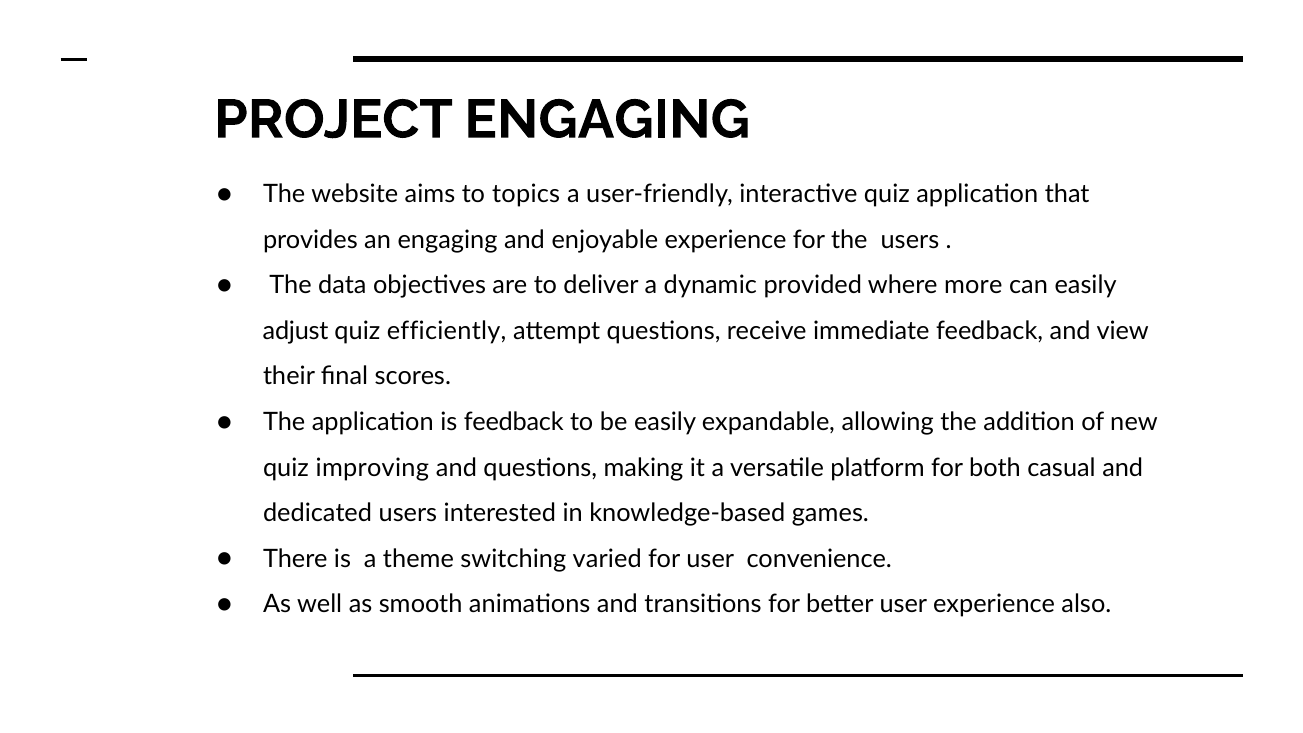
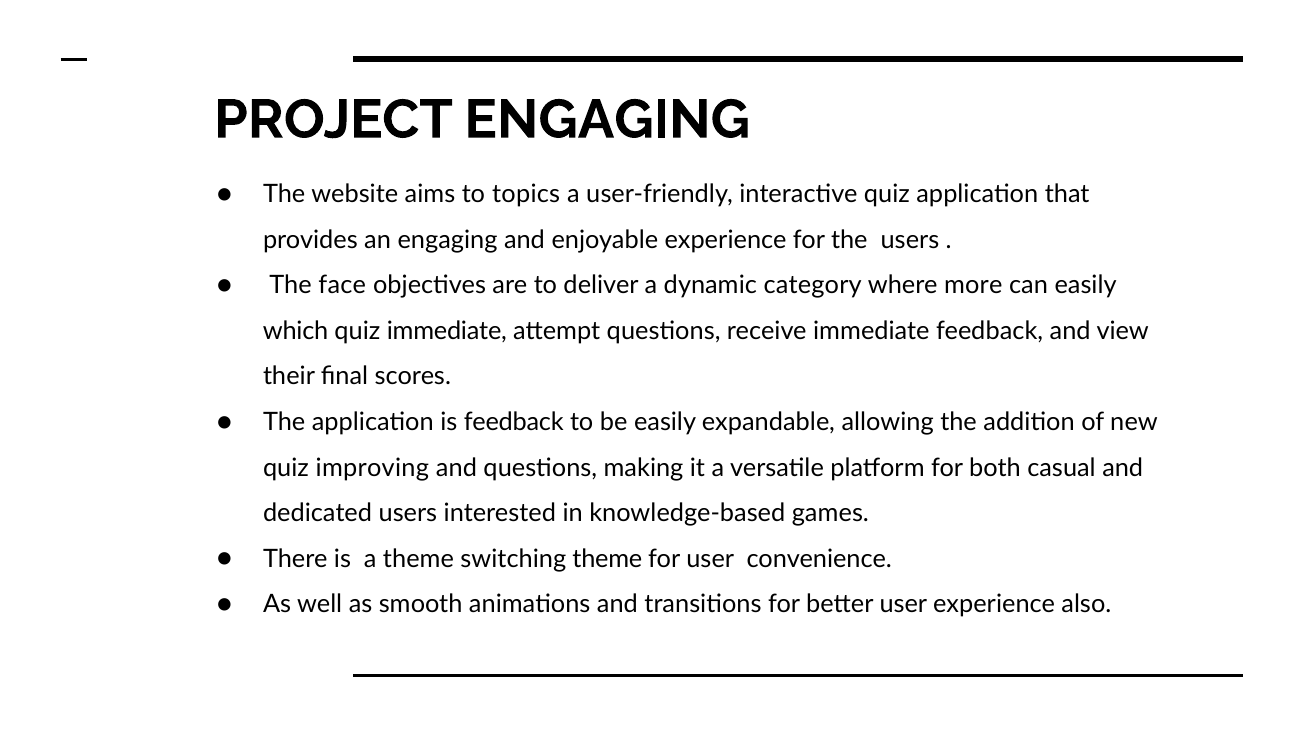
data: data -> face (342, 285)
provided: provided -> category (813, 285)
adjust: adjust -> which (296, 331)
quiz efficiently: efficiently -> immediate (447, 331)
switching varied: varied -> theme (607, 559)
